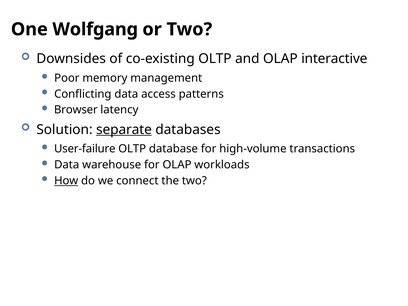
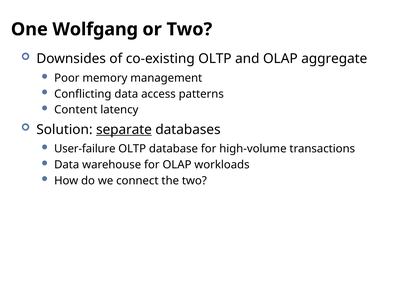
interactive: interactive -> aggregate (334, 59)
Browser: Browser -> Content (76, 110)
How underline: present -> none (66, 181)
